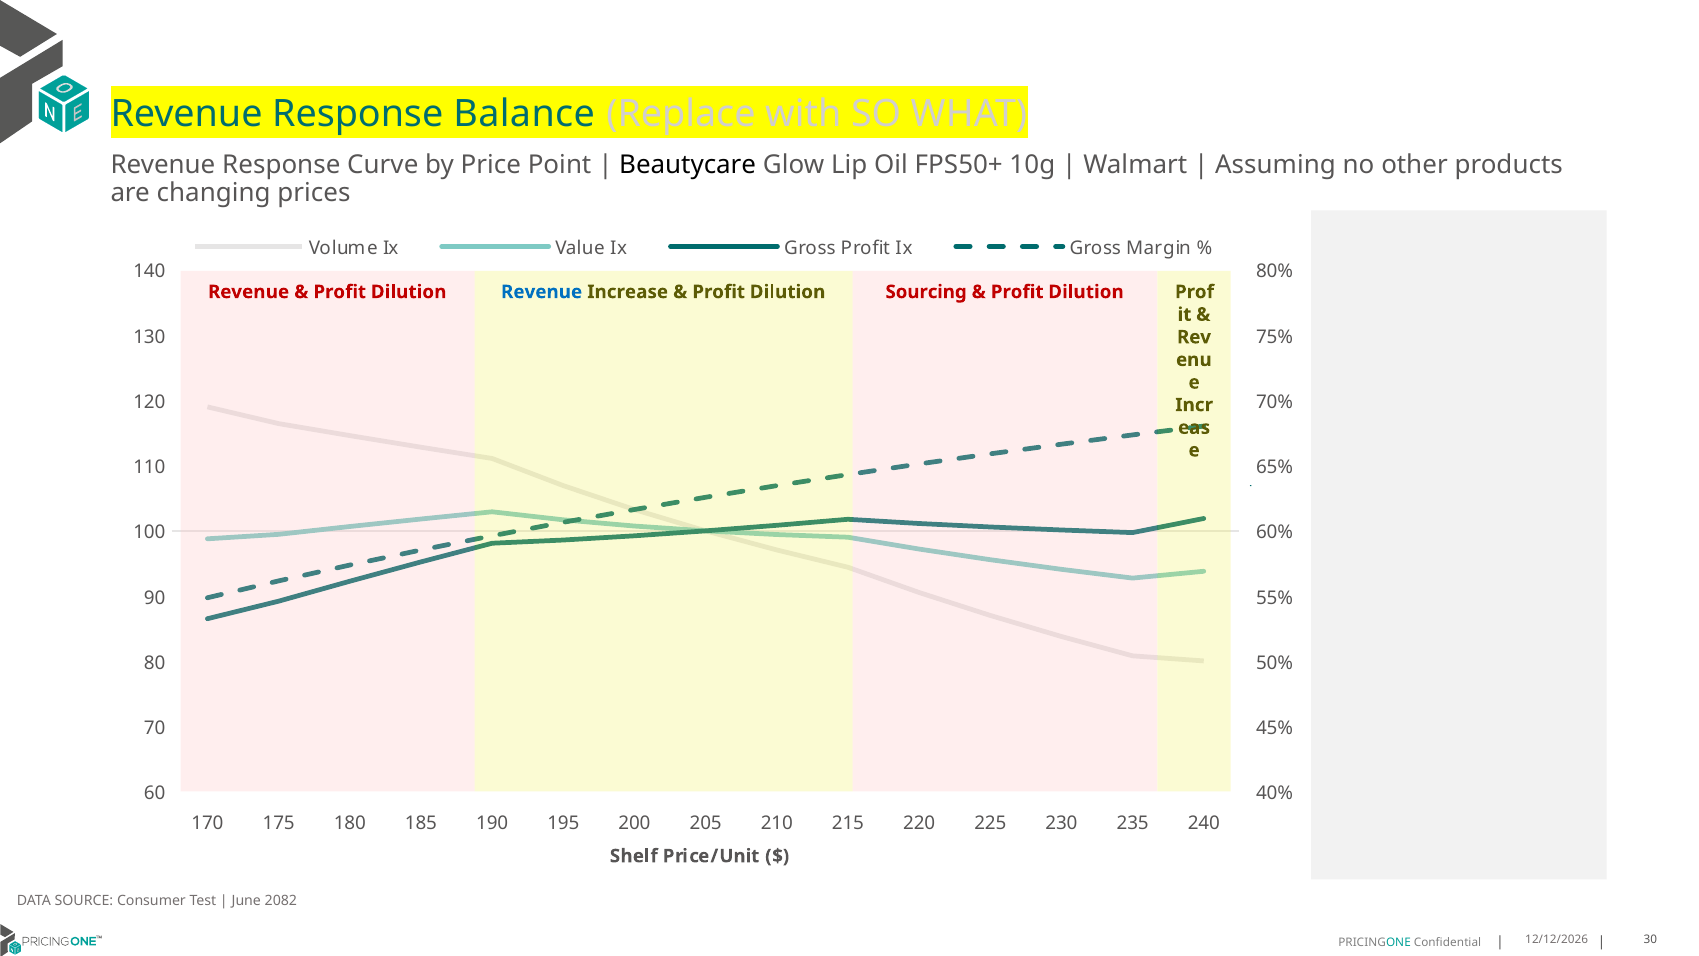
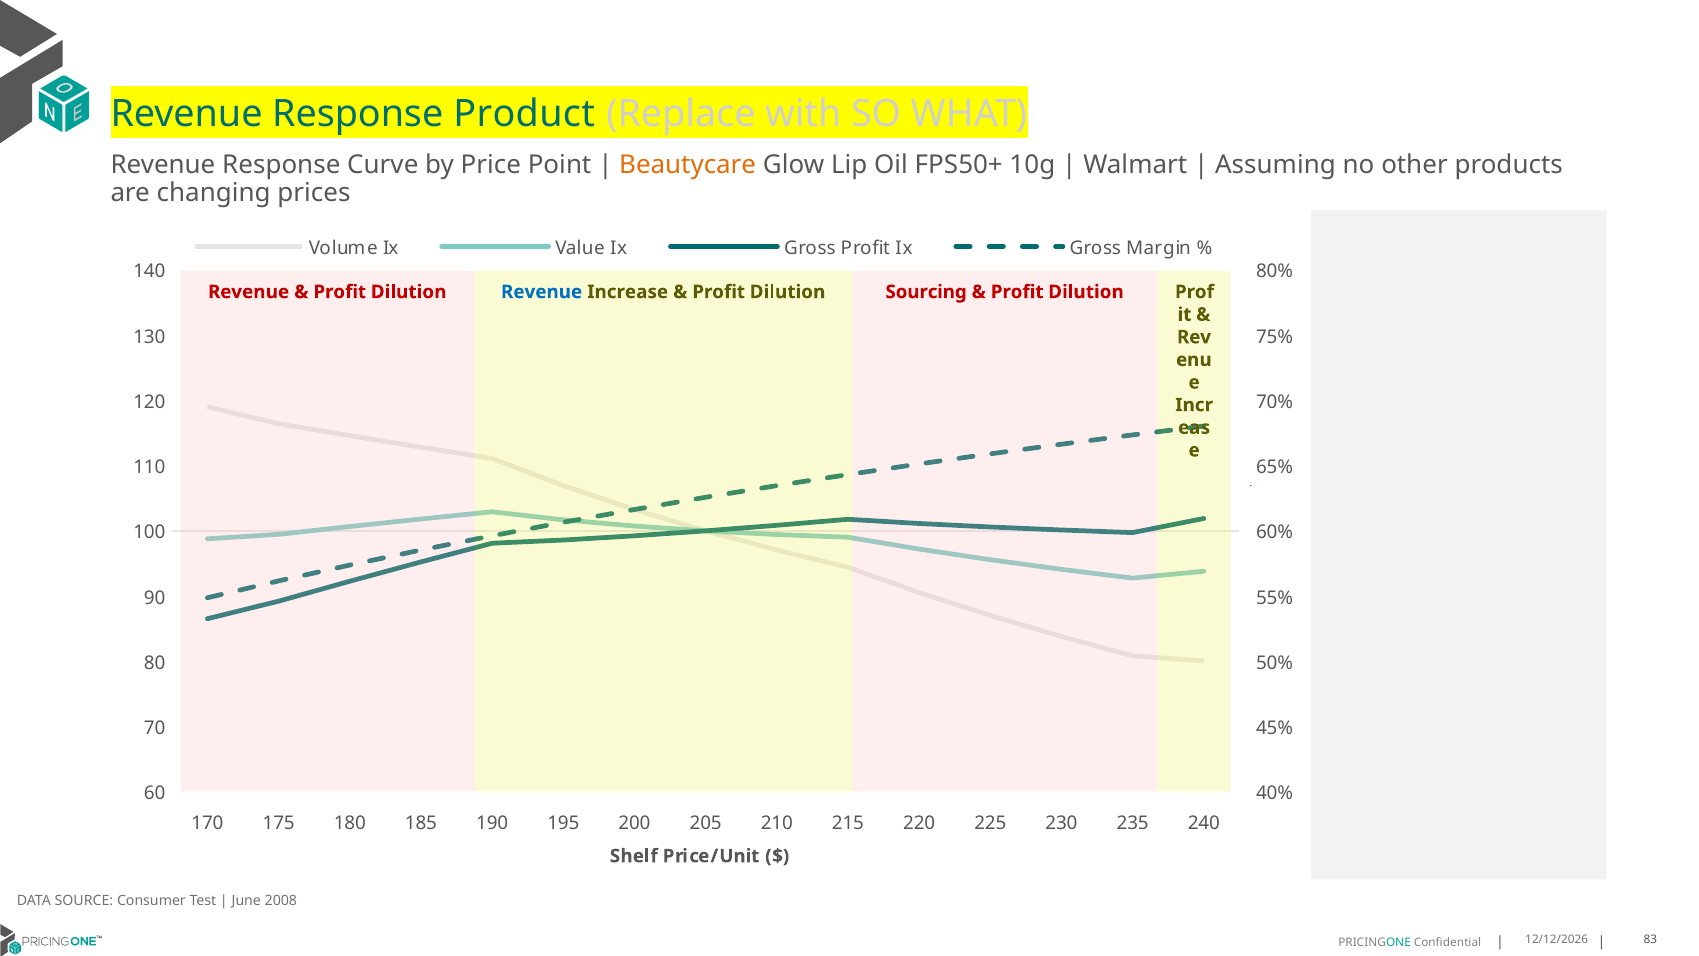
Balance: Balance -> Product (524, 114)
Beautycare colour: black -> orange (688, 164)
2082: 2082 -> 2008 (281, 900)
30: 30 -> 83 (1650, 940)
